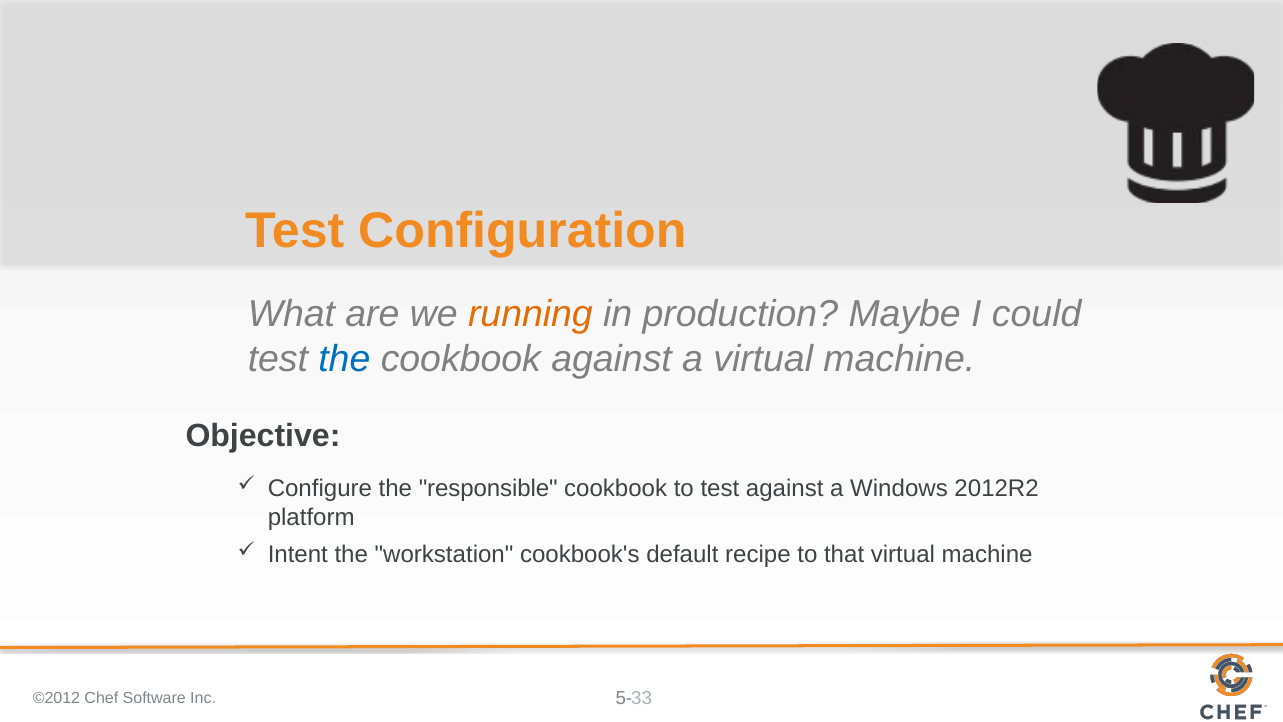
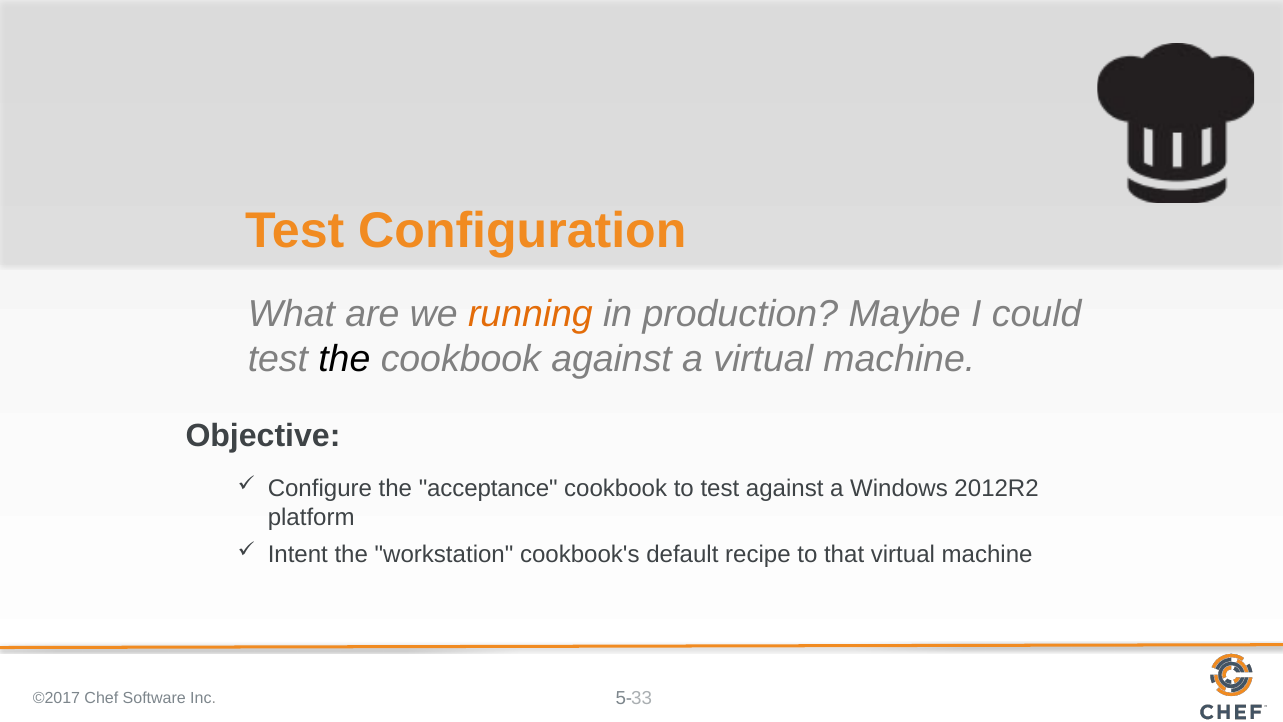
the colour: blue -> black (344, 359)
responsible: responsible -> acceptance (488, 489)
©2012: ©2012 -> ©2017 (56, 698)
